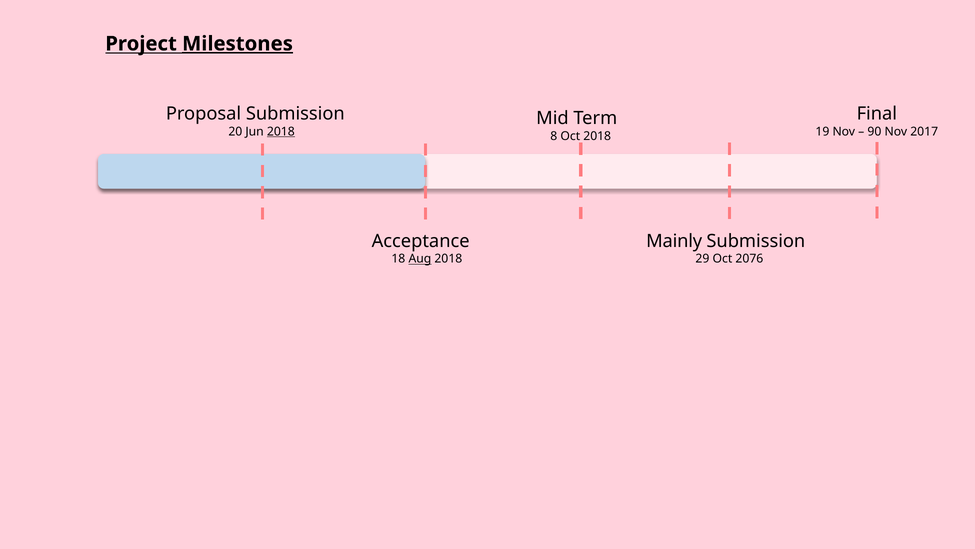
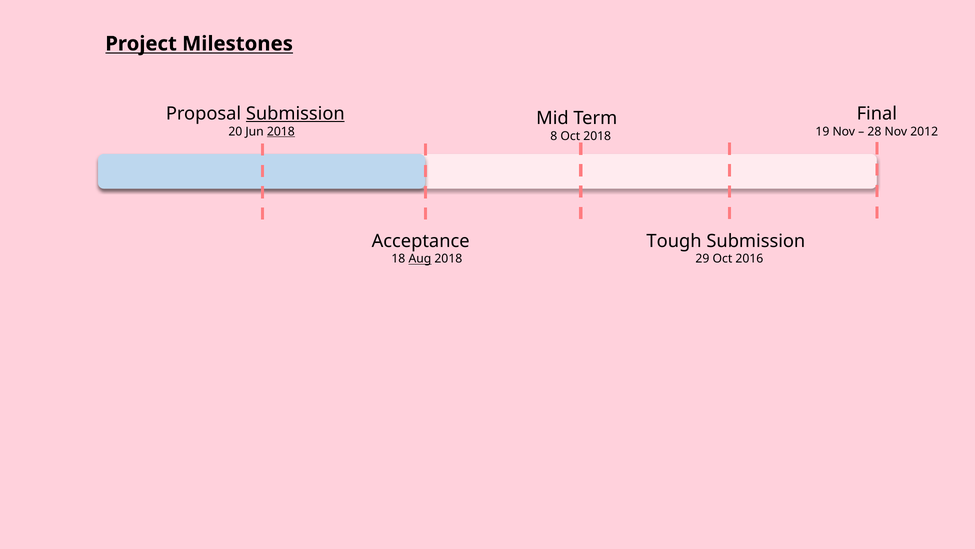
Milestones underline: present -> none (238, 44)
Submission underline: none -> present (295, 113)
90: 90 -> 28 (874, 131)
2017: 2017 -> 2012 (924, 131)
Mainly: Mainly -> Tough (674, 241)
2076: 2076 -> 2016 (749, 259)
